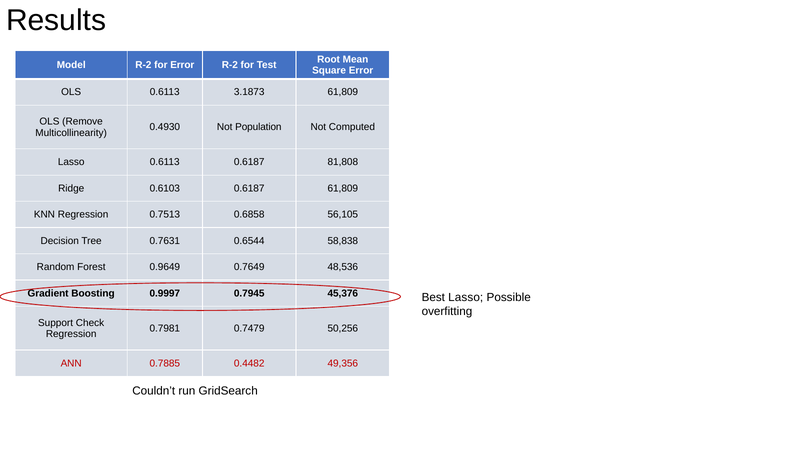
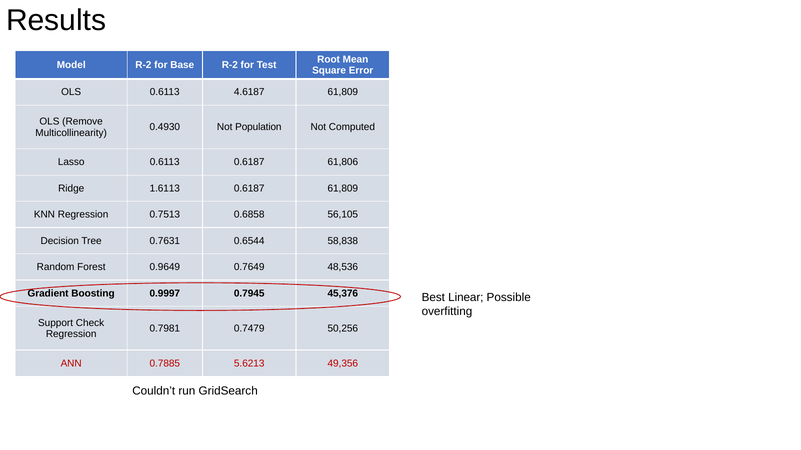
for Error: Error -> Base (182, 65)
3.1873: 3.1873 -> 4.6187 (249, 92)
81,808: 81,808 -> 61,806 (343, 162)
0.6103: 0.6103 -> 1.6113 (165, 189)
Best Lasso: Lasso -> Linear (466, 298)
0.4482: 0.4482 -> 5.6213 (249, 364)
